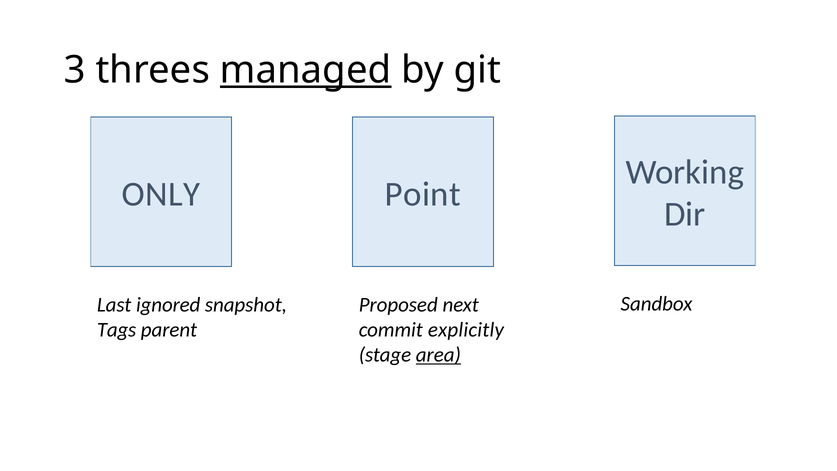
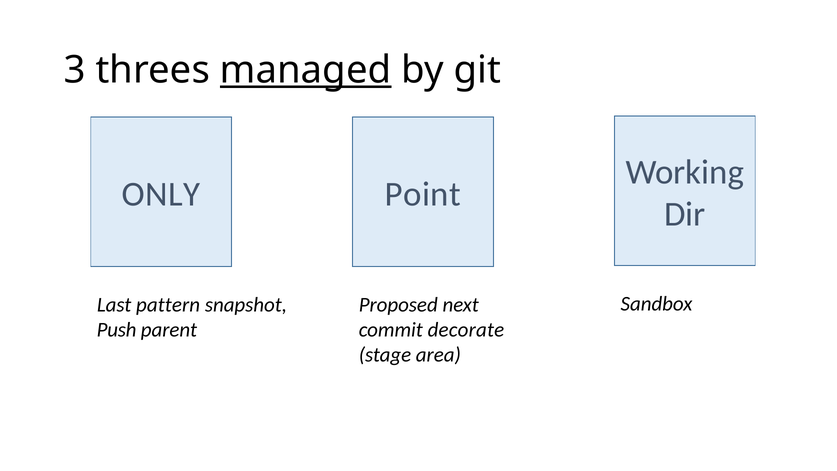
ignored: ignored -> pattern (168, 305)
Tags: Tags -> Push (117, 330)
explicitly: explicitly -> decorate (466, 330)
area underline: present -> none (438, 355)
